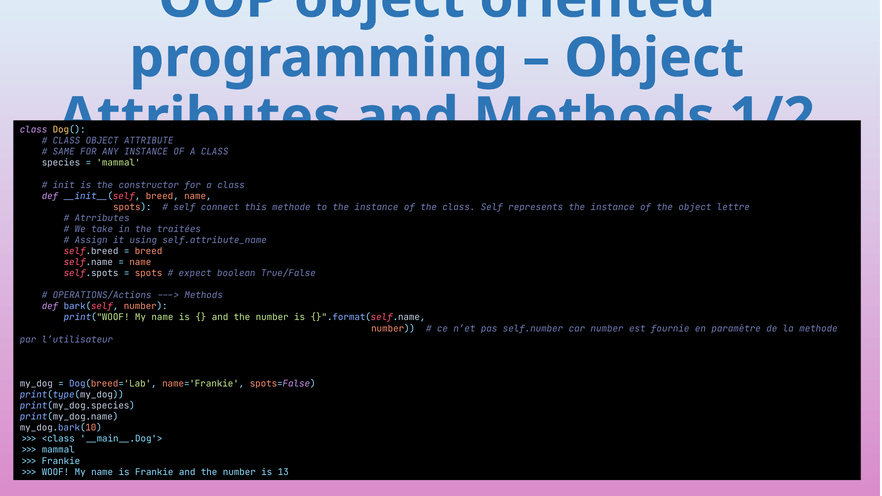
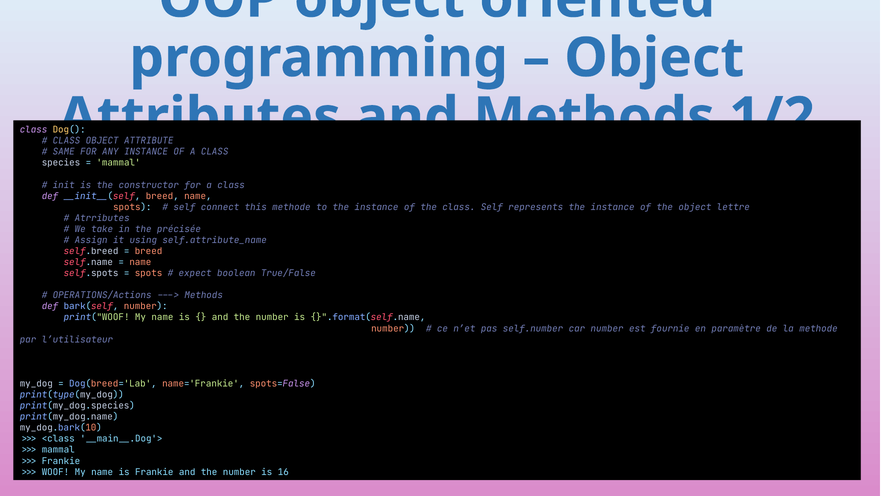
traitées: traitées -> précisée (179, 229)
13: 13 -> 16 (283, 472)
